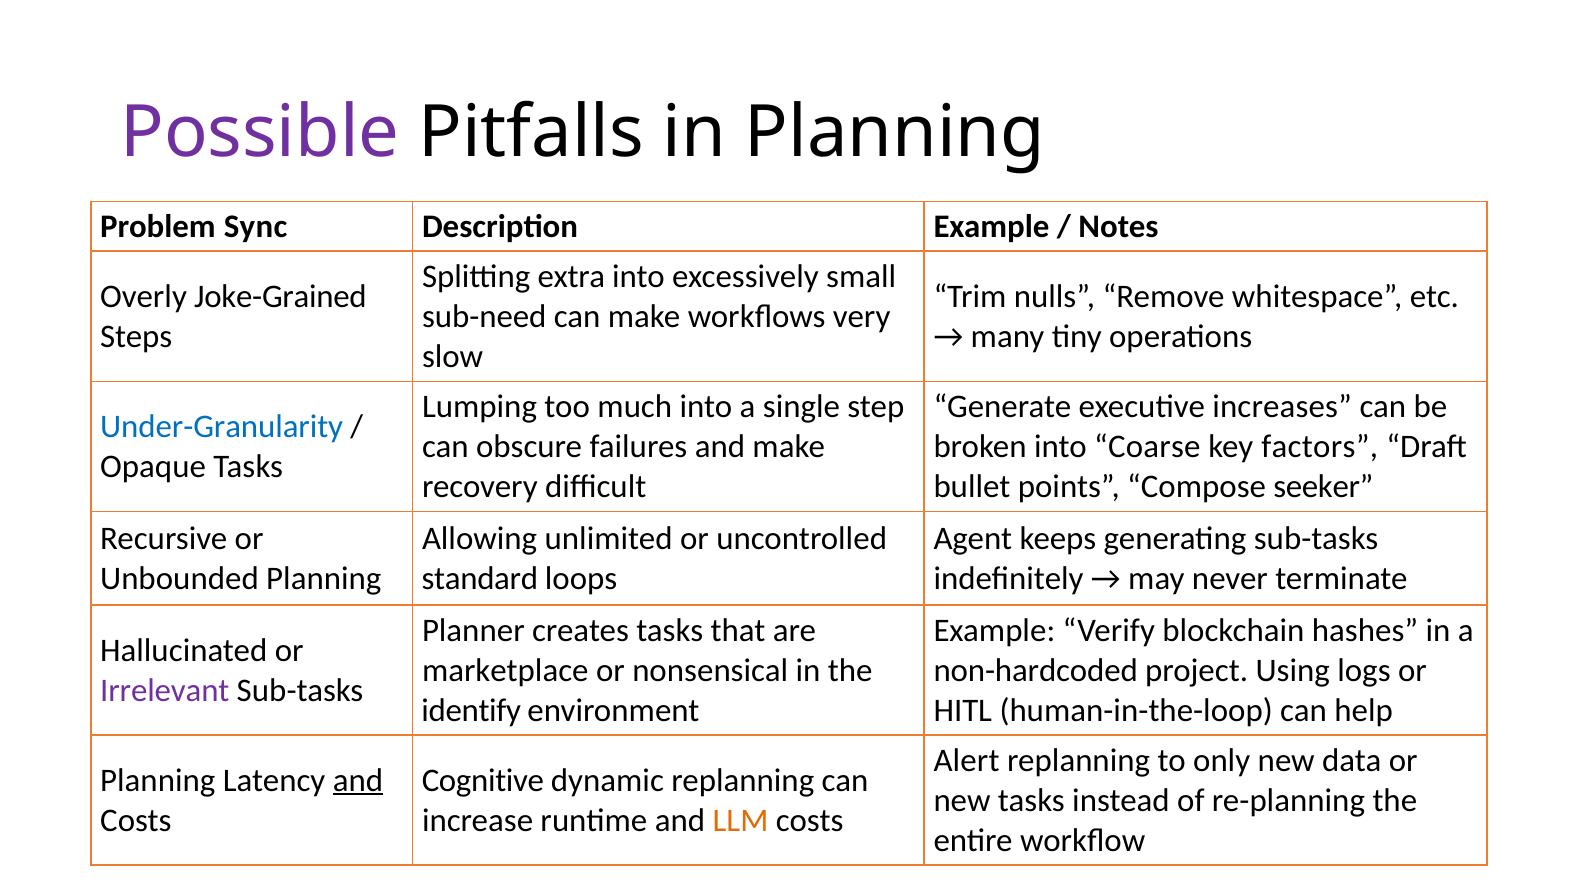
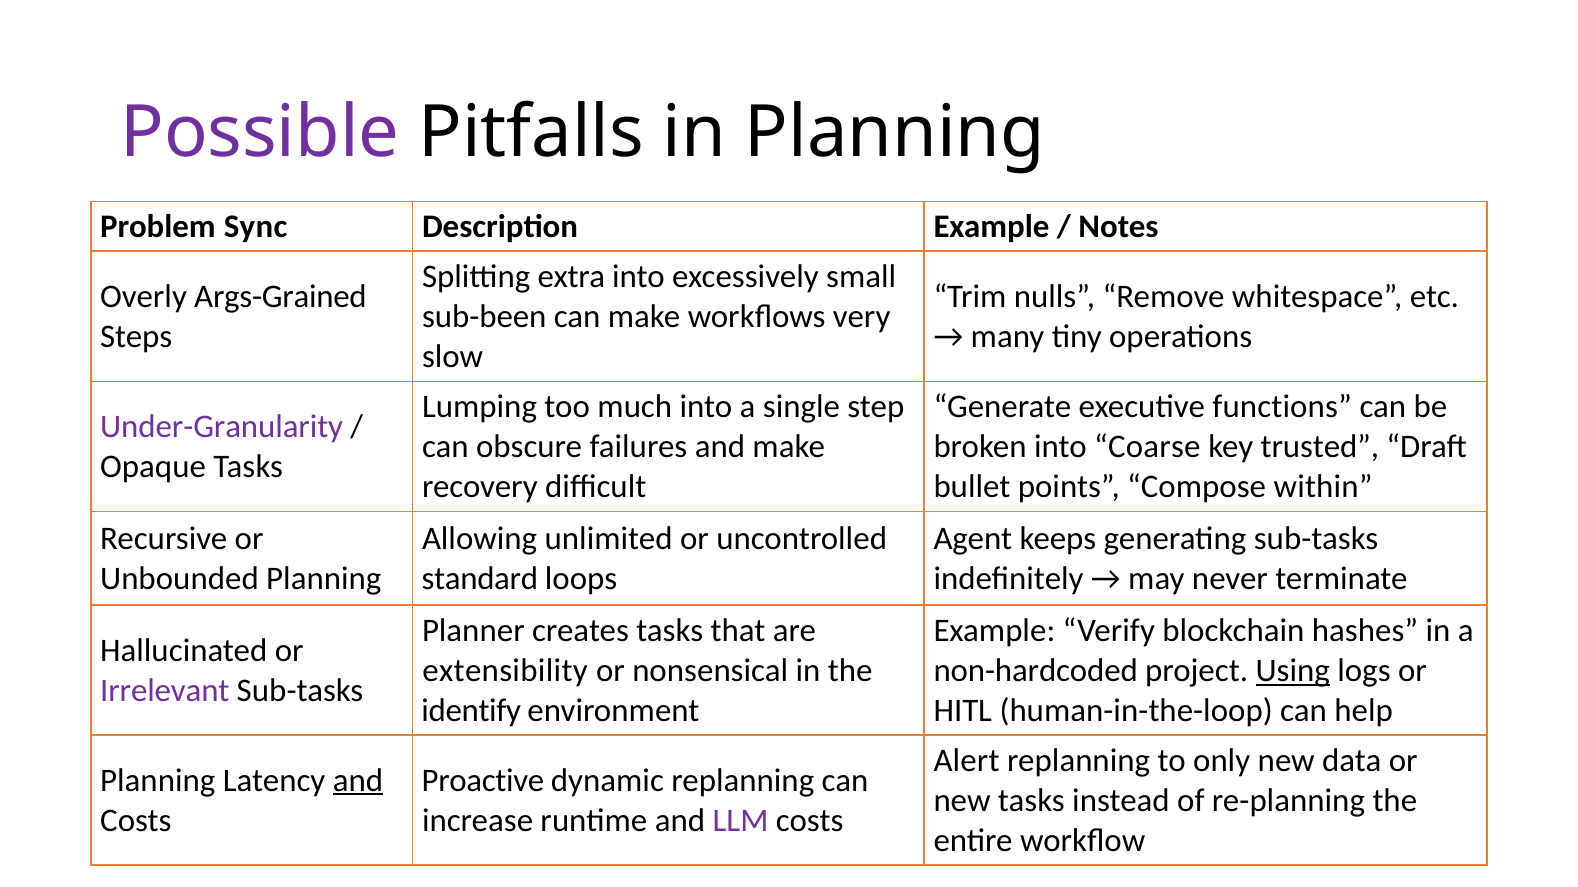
Joke-Grained: Joke-Grained -> Args-Grained (280, 297)
sub-need: sub-need -> sub-been (484, 317)
increases: increases -> functions (1282, 407)
Under-Granularity colour: blue -> purple (222, 427)
factors: factors -> trusted (1320, 447)
seeker: seeker -> within (1323, 487)
marketplace: marketplace -> extensibility (505, 671)
Using underline: none -> present (1293, 671)
Cognitive: Cognitive -> Proactive (483, 781)
LLM colour: orange -> purple (741, 821)
